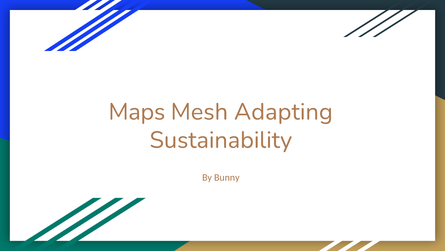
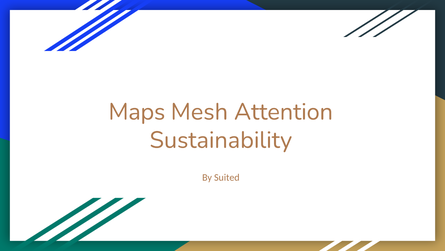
Adapting: Adapting -> Attention (283, 111)
Bunny: Bunny -> Suited (227, 177)
